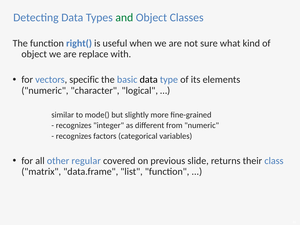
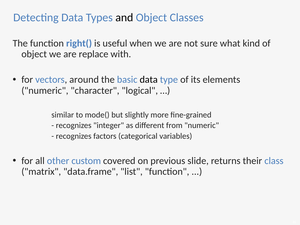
and colour: green -> black (124, 18)
specific: specific -> around (84, 80)
regular: regular -> custom (86, 161)
